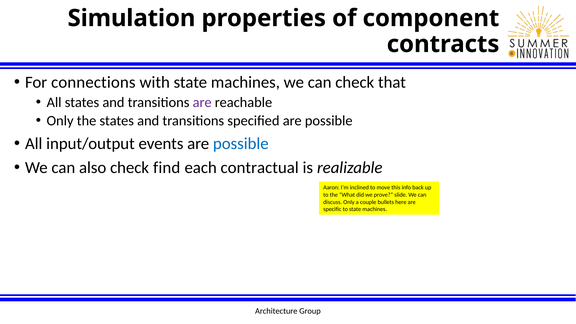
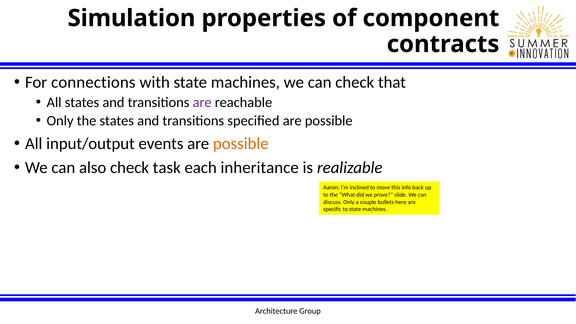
possible colour: blue -> orange (241, 144)
find: find -> task (167, 168)
contractual: contractual -> inheritance (260, 168)
